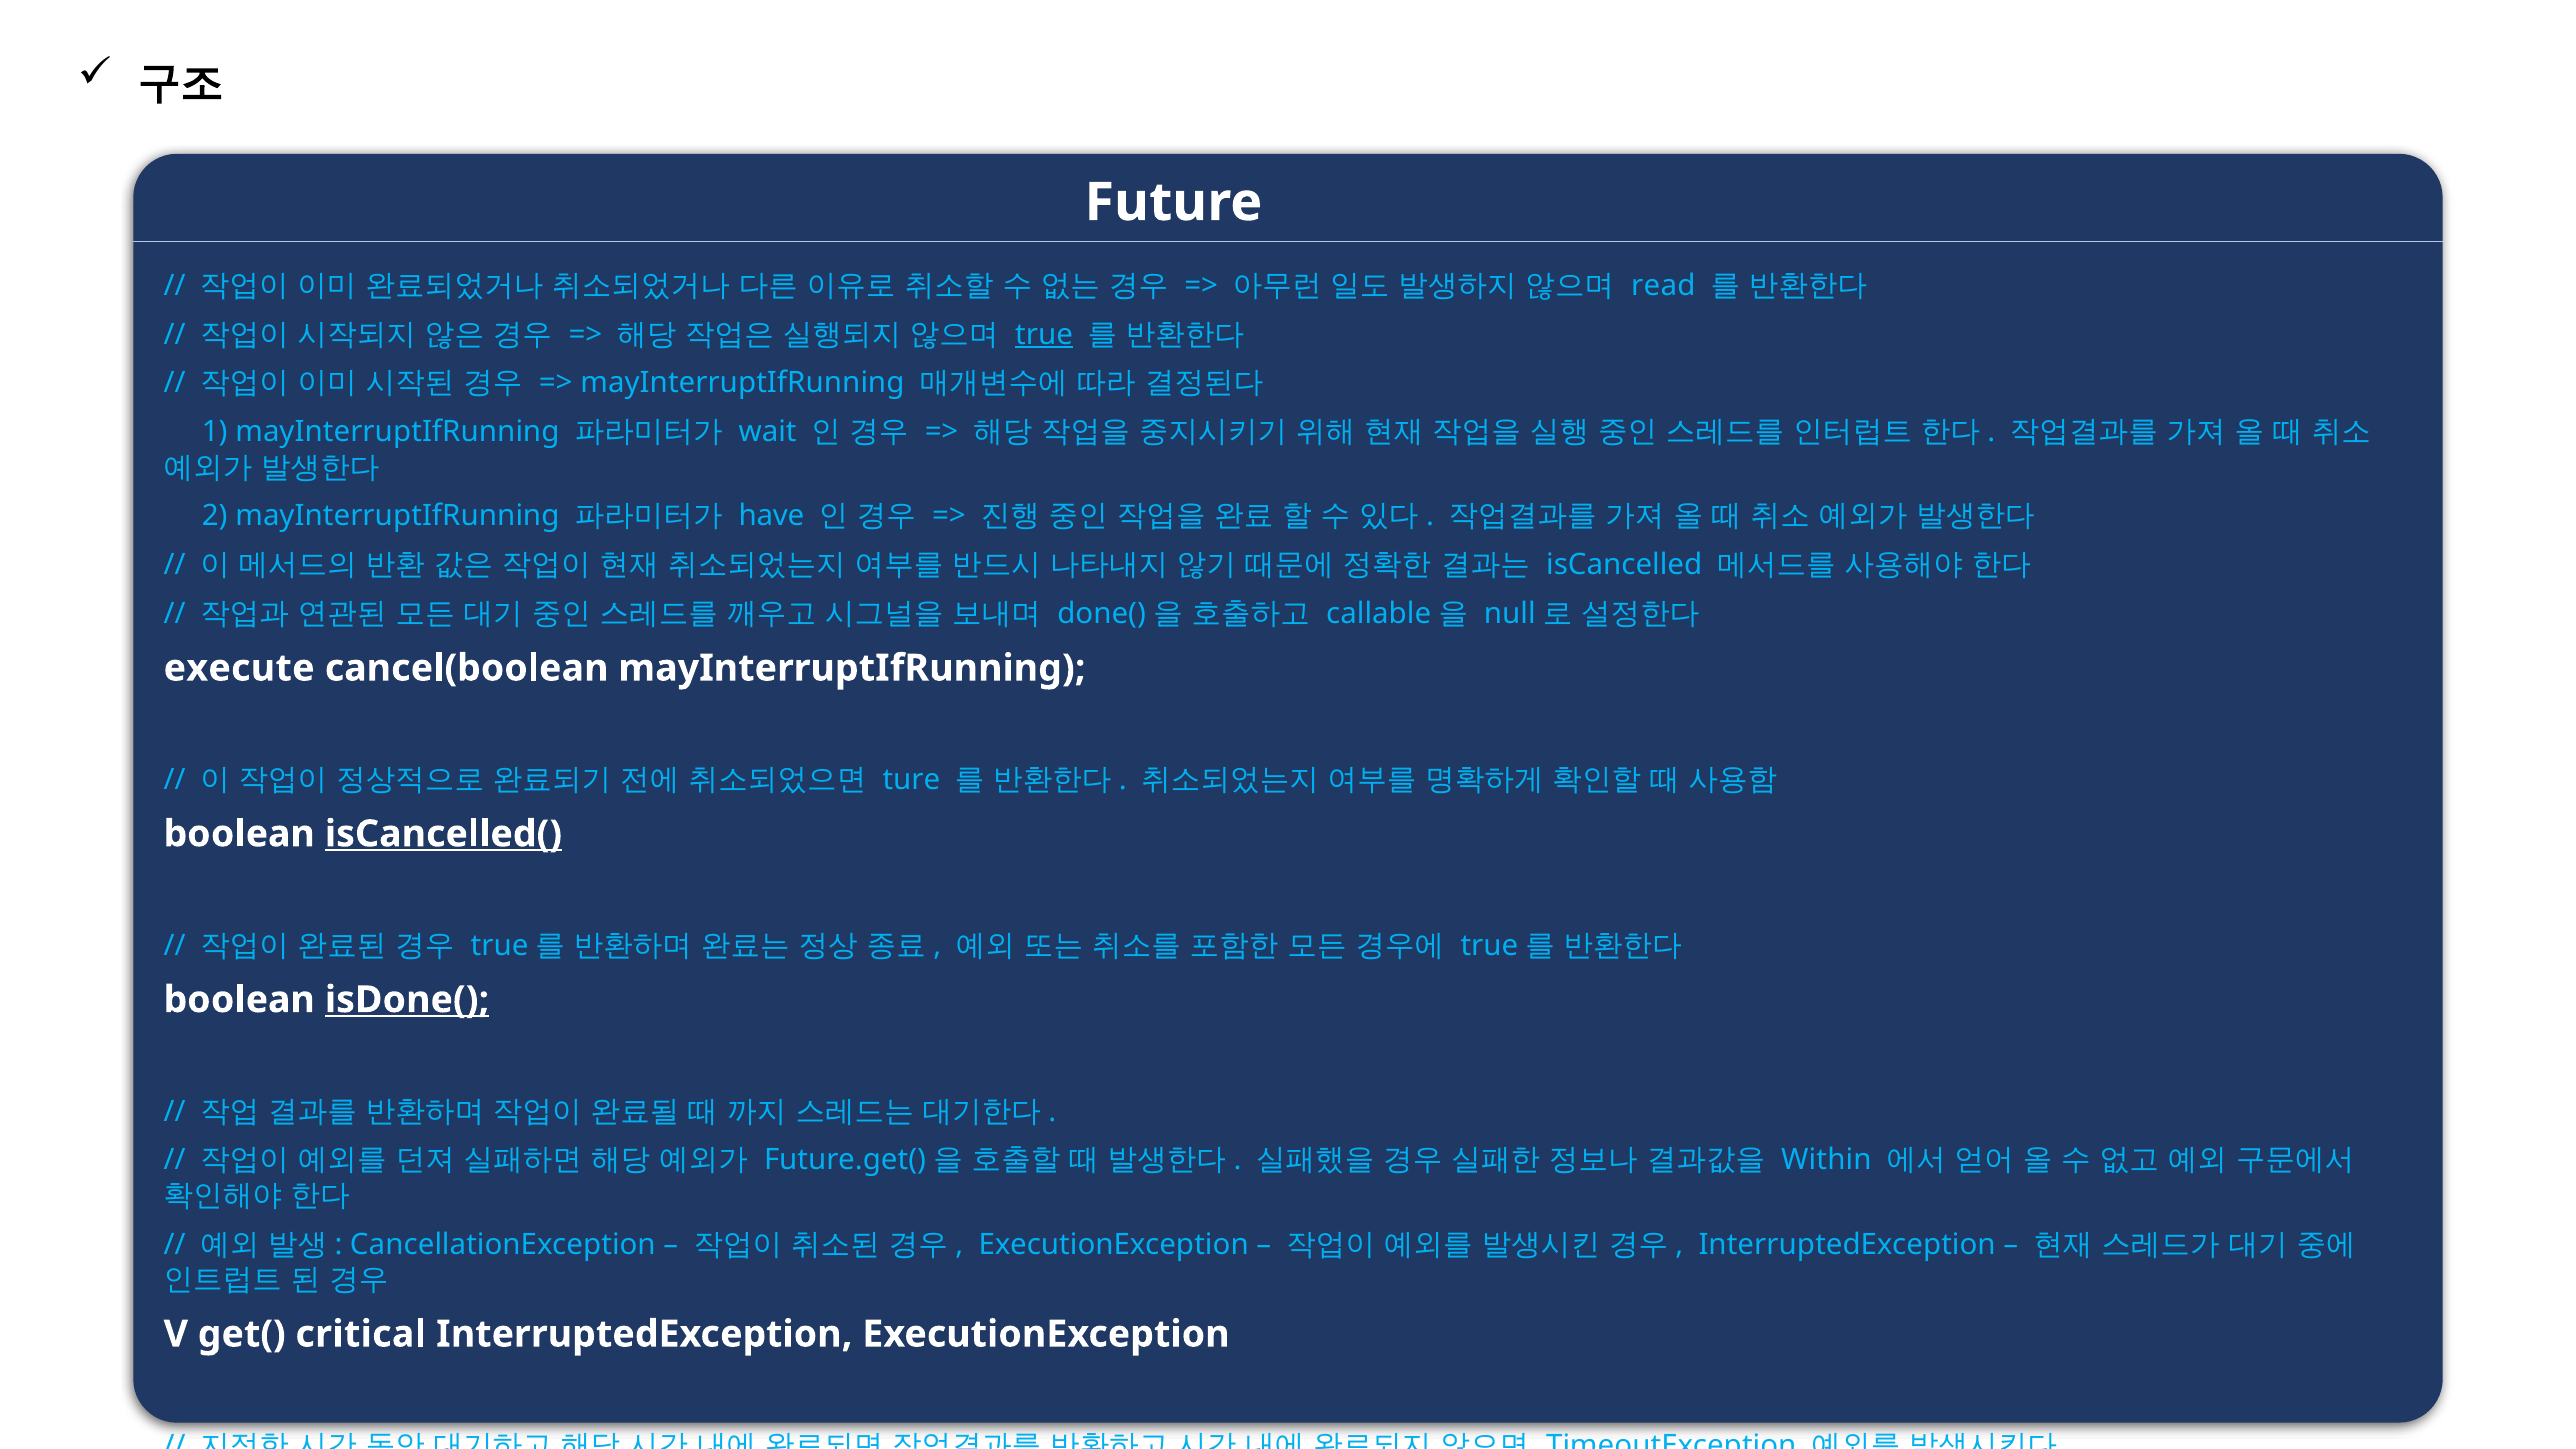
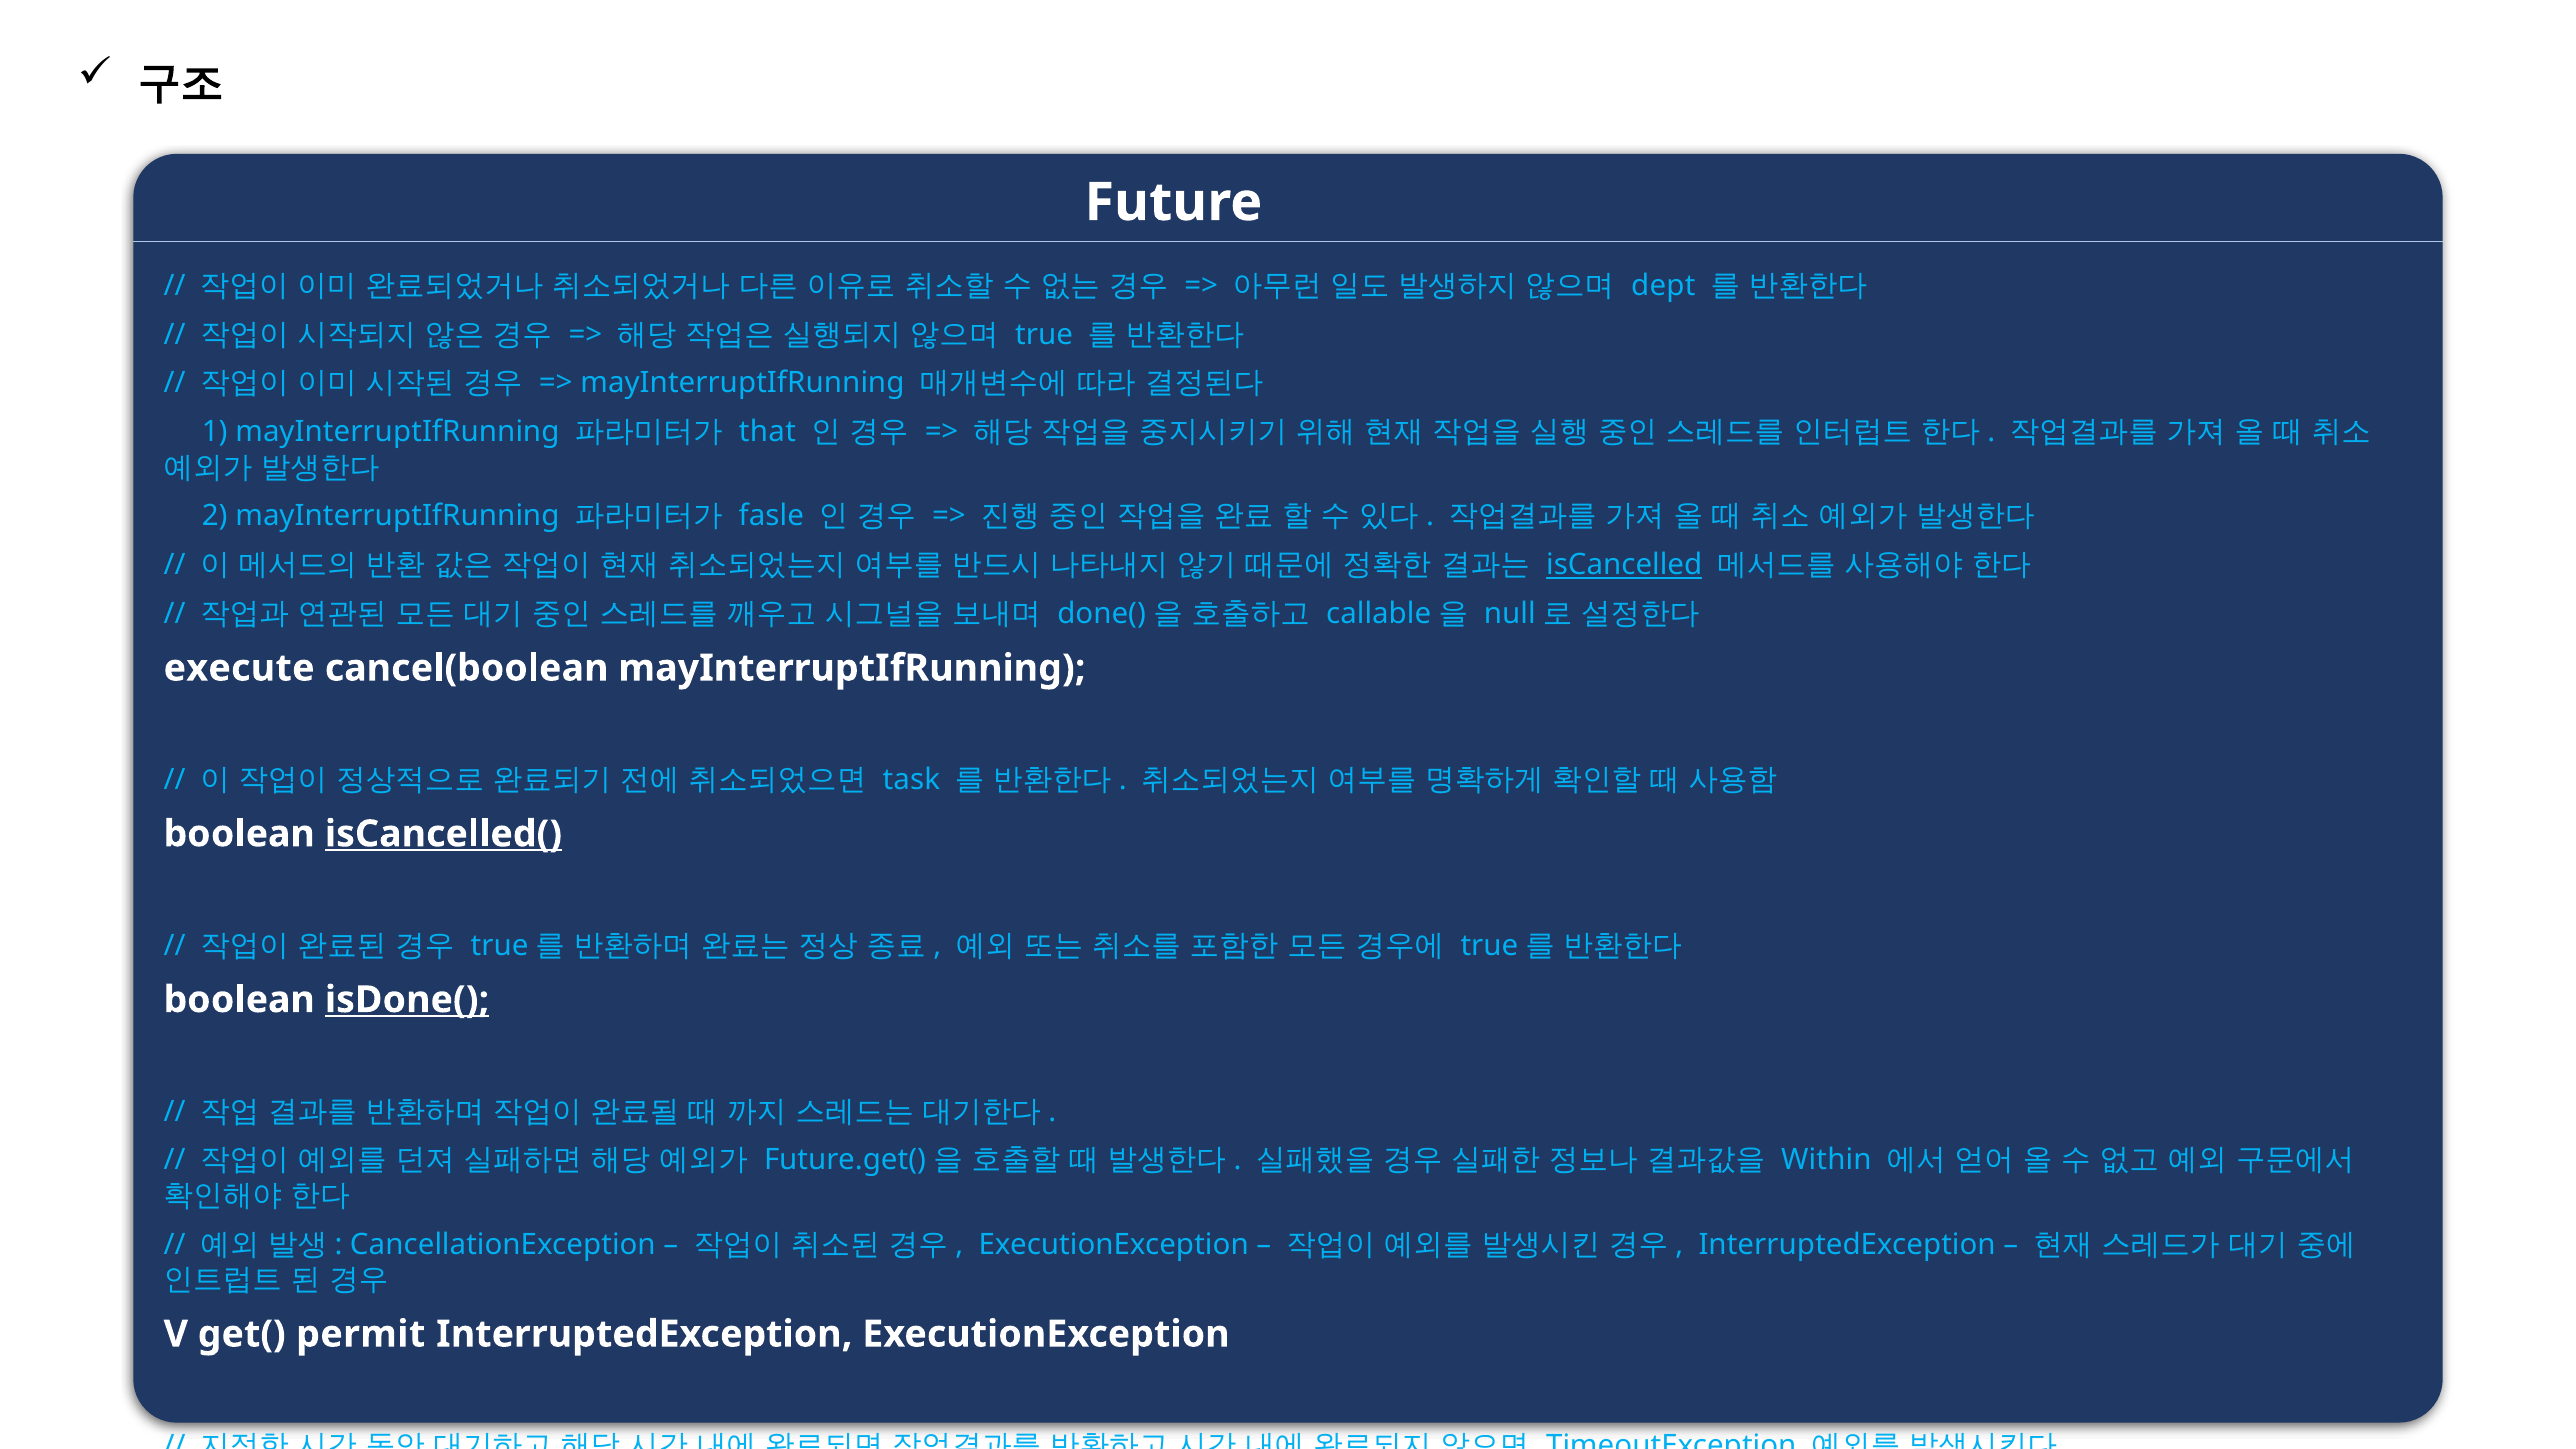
read: read -> dept (1663, 285)
true underline: present -> none (1044, 334)
wait: wait -> that (767, 432)
have: have -> fasle (771, 516)
isCancelled underline: none -> present (1624, 565)
ture: ture -> task (911, 780)
critical: critical -> permit (361, 1334)
